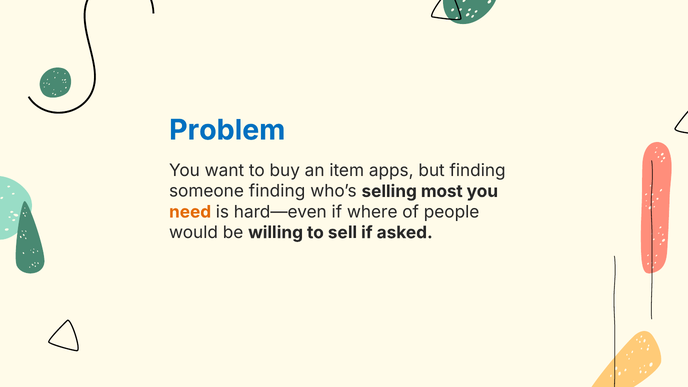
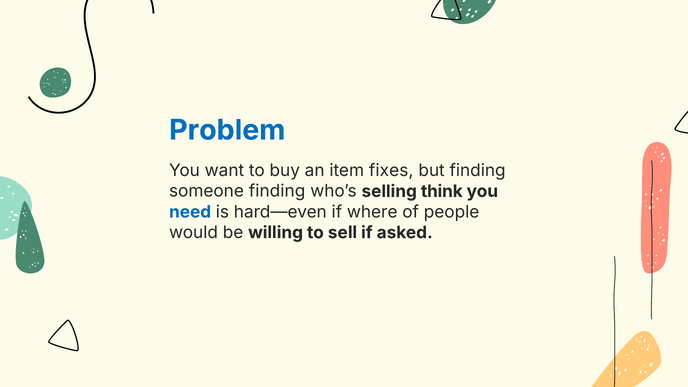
apps: apps -> fixes (391, 171)
most: most -> think (442, 191)
need colour: orange -> blue (190, 212)
